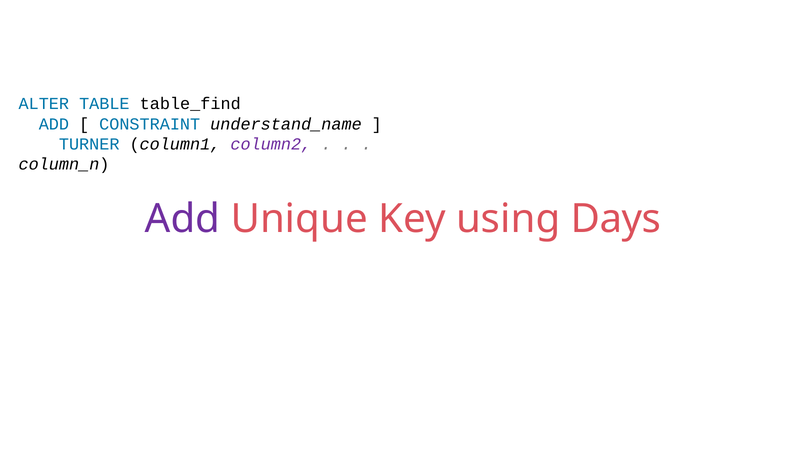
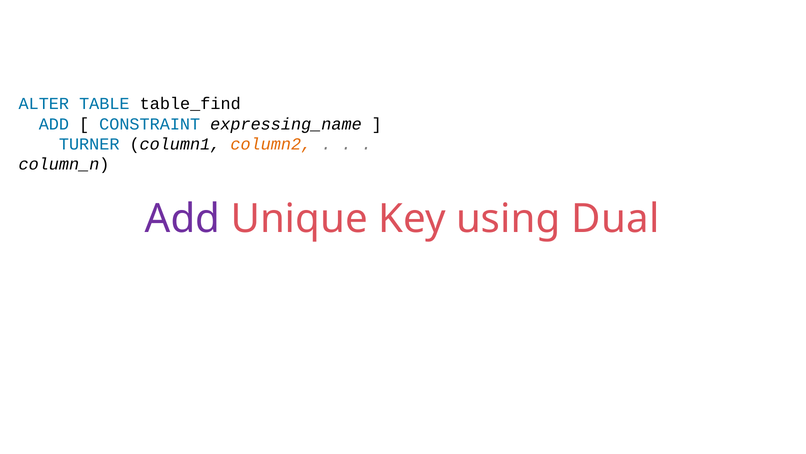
understand_name: understand_name -> expressing_name (286, 124)
column2 colour: purple -> orange (271, 144)
Days: Days -> Dual (616, 219)
